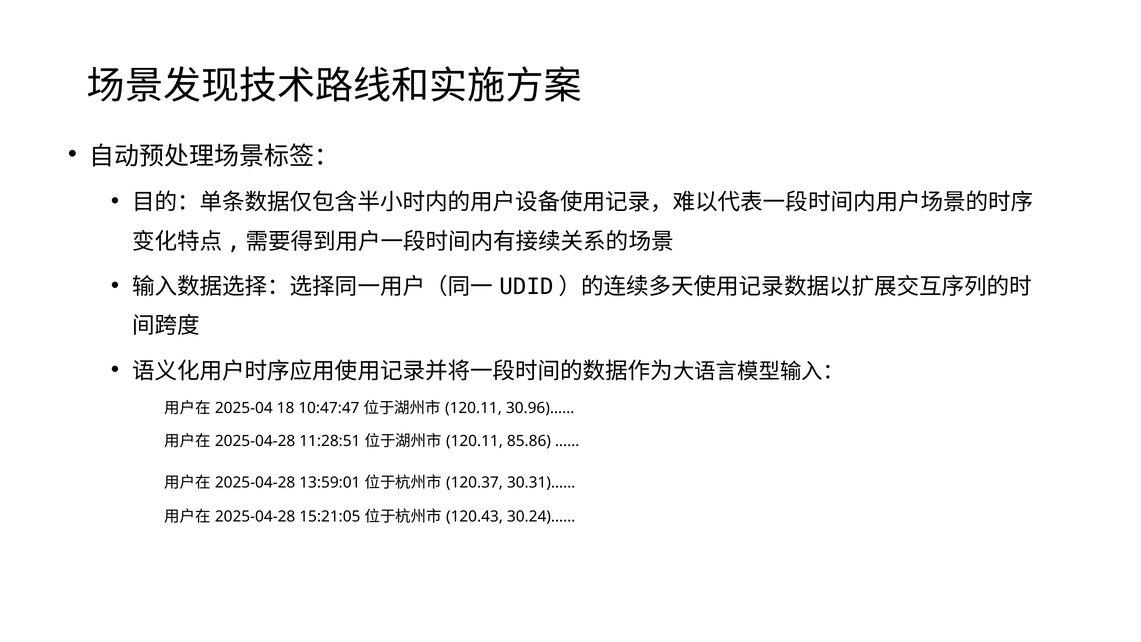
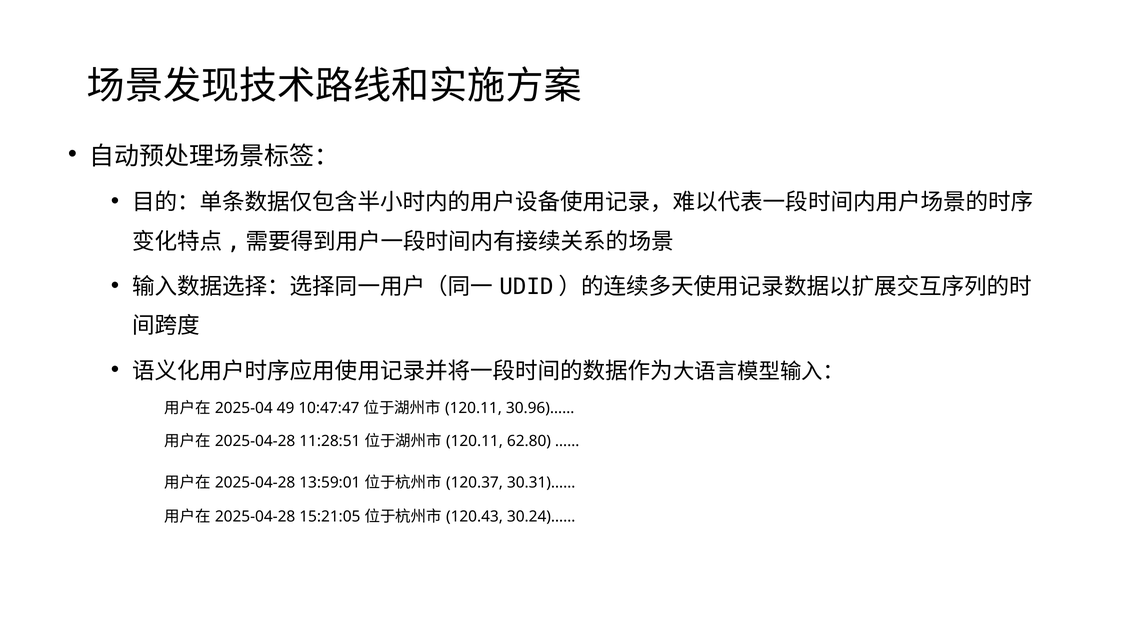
18: 18 -> 49 (286, 408)
85.86: 85.86 -> 62.80 (529, 441)
